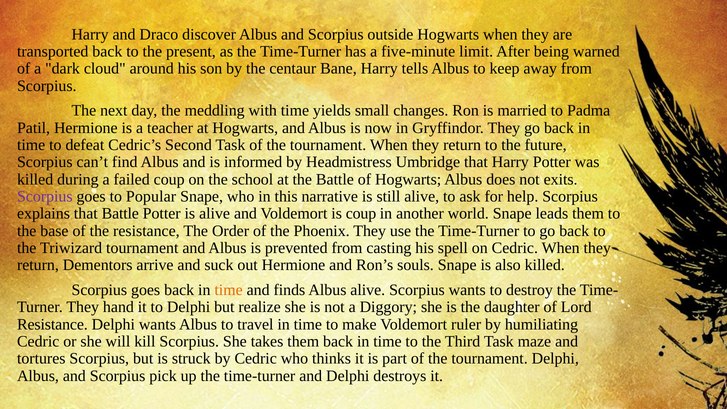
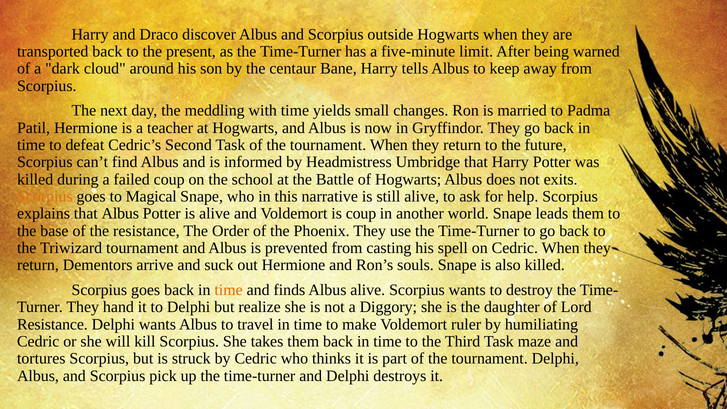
Scorpius colour: purple -> orange (45, 196)
Popular: Popular -> Magical (151, 196)
that Battle: Battle -> Albus (120, 214)
